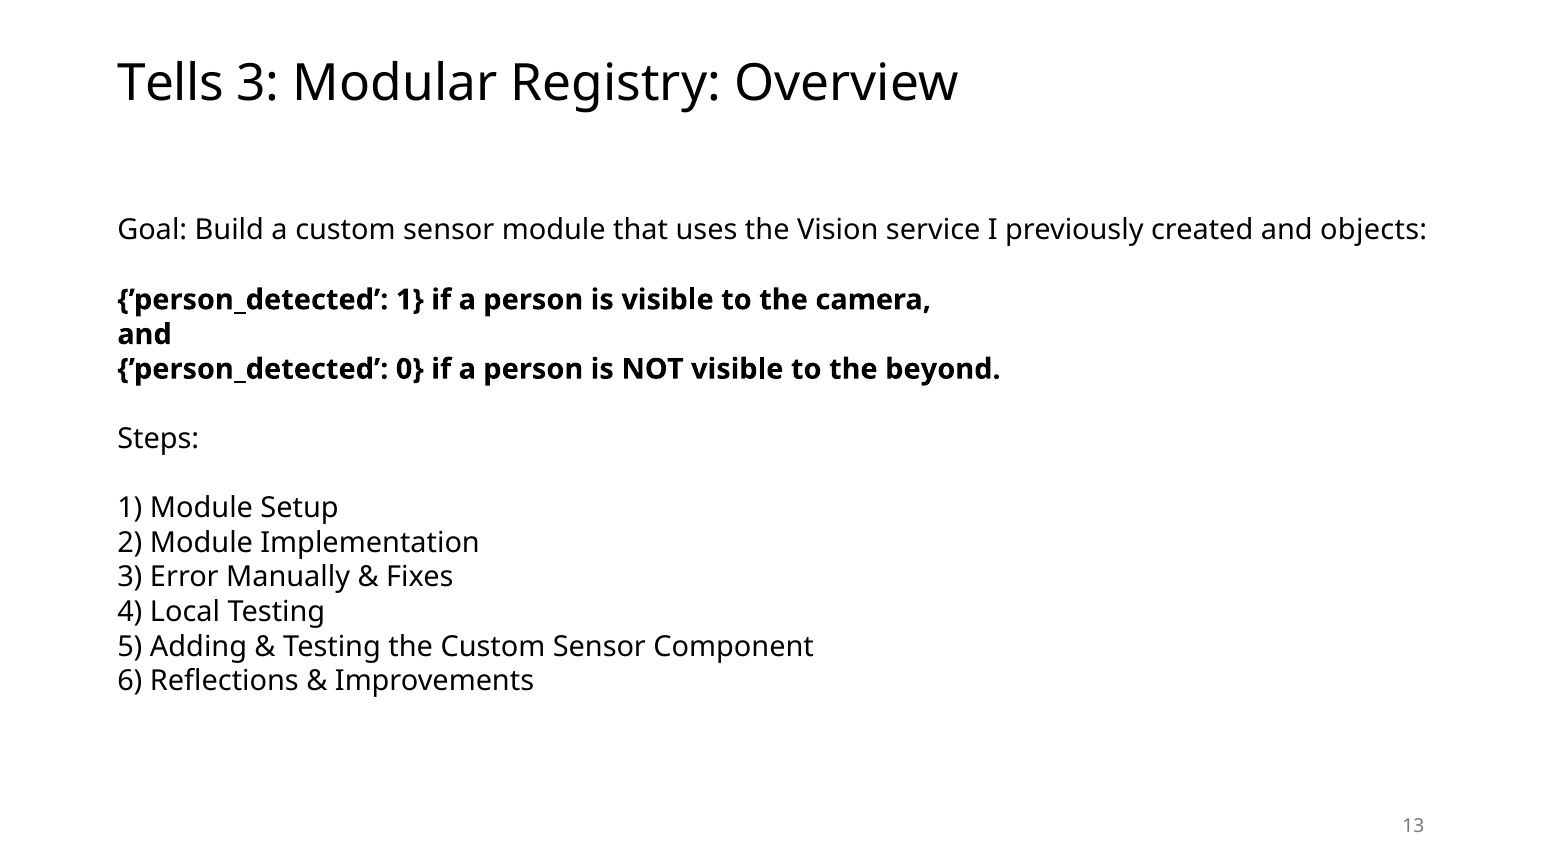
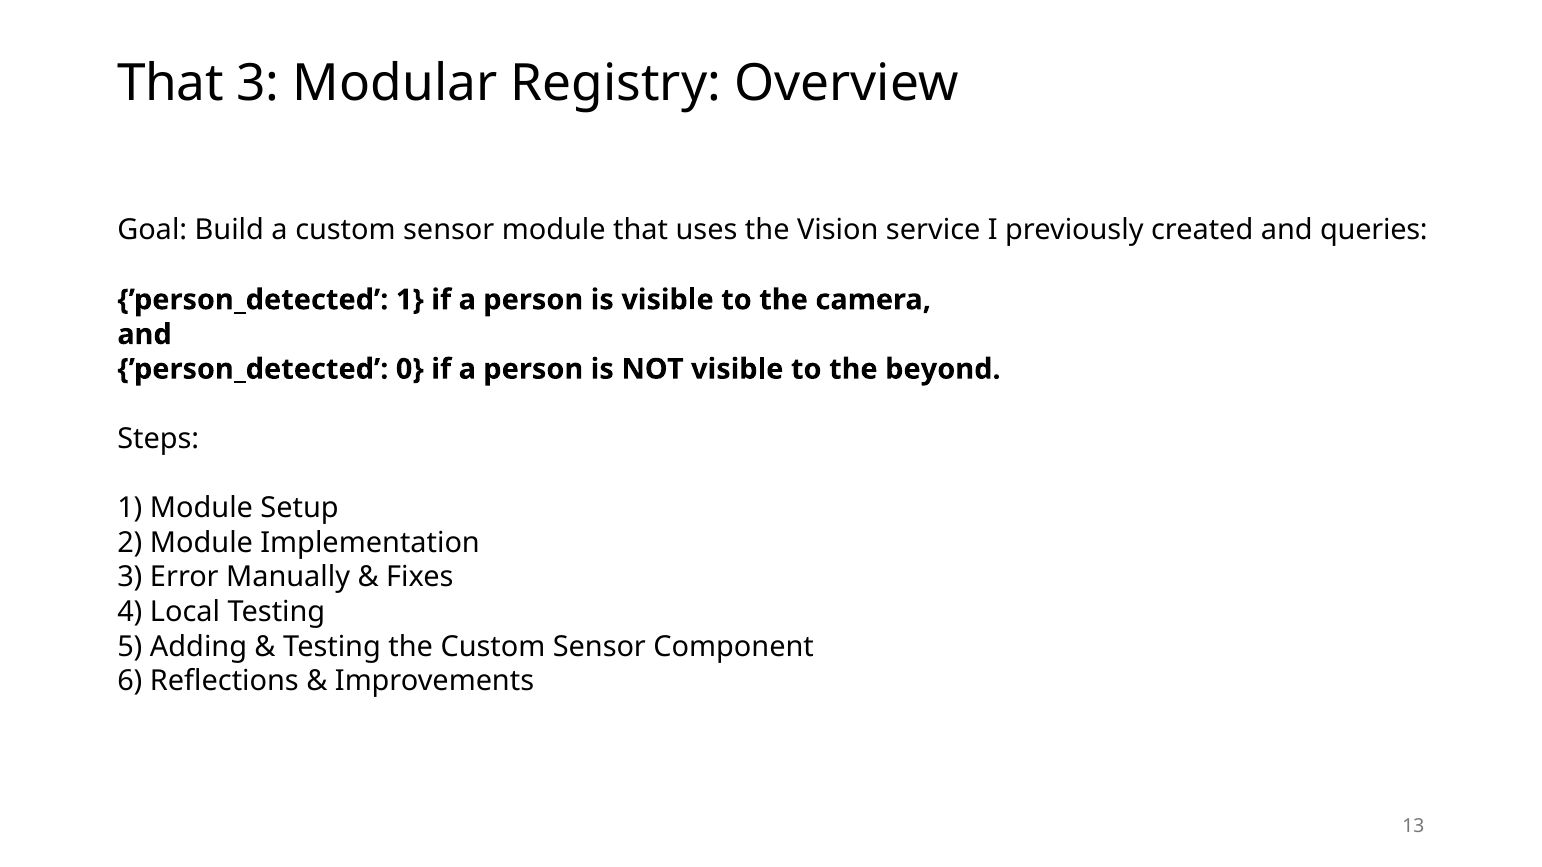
Tells: Tells -> That (170, 83)
objects: objects -> queries (1374, 231)
